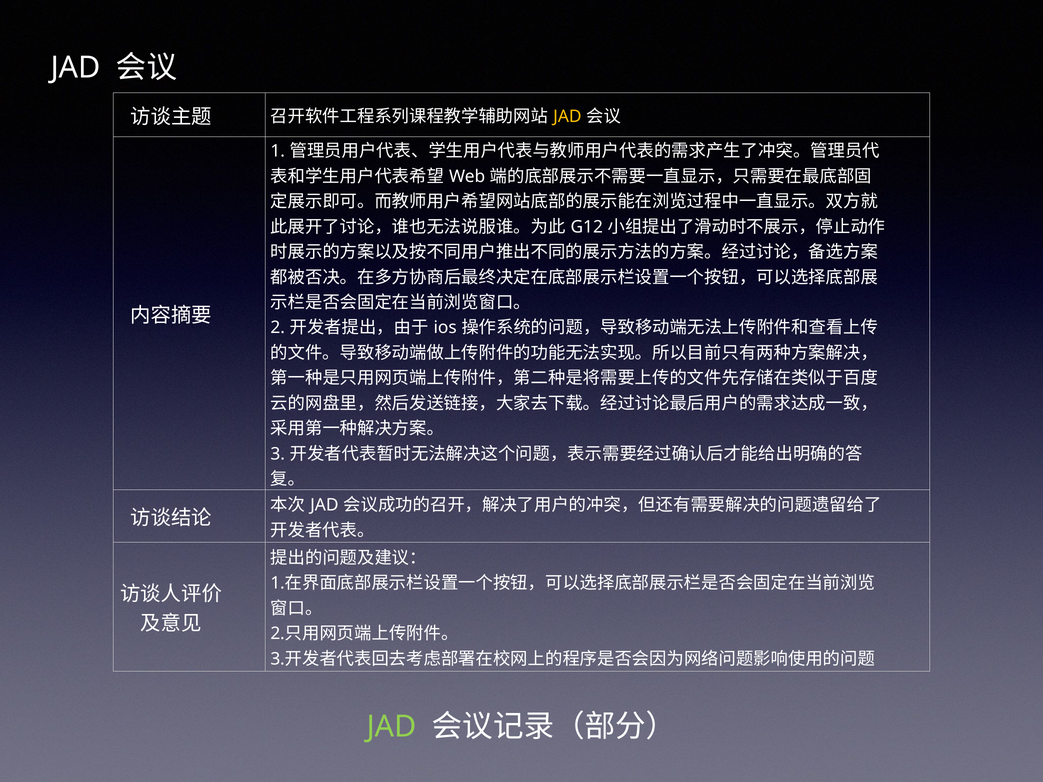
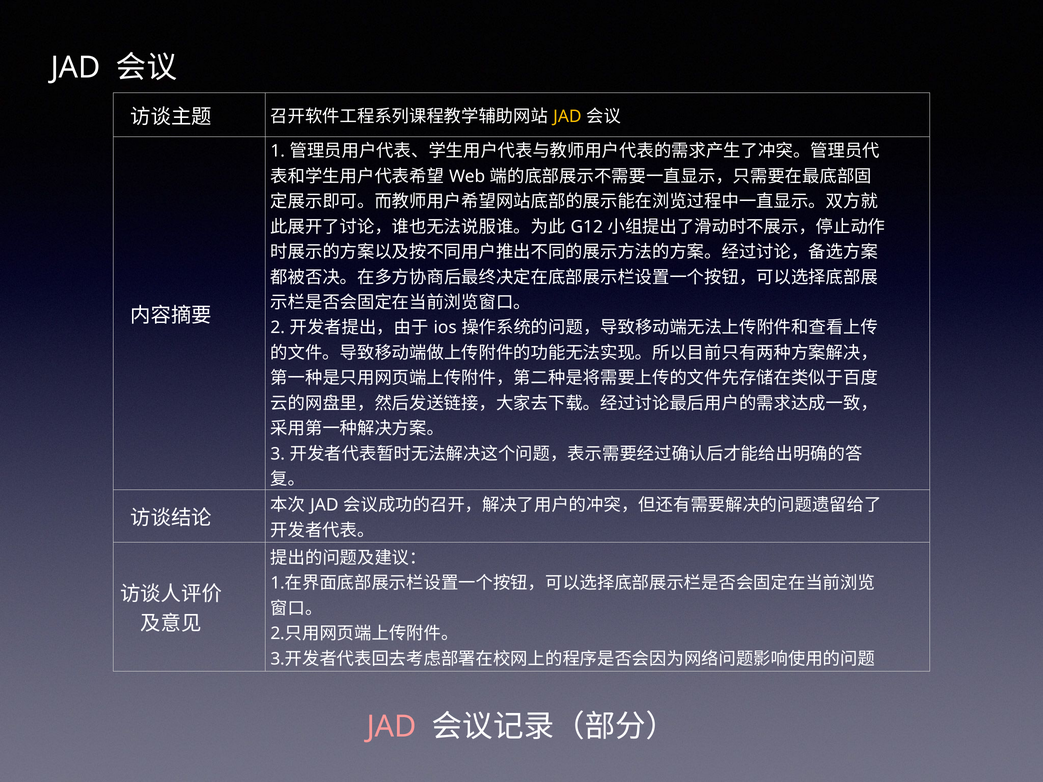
JAD colour: light green -> pink (392, 727)
